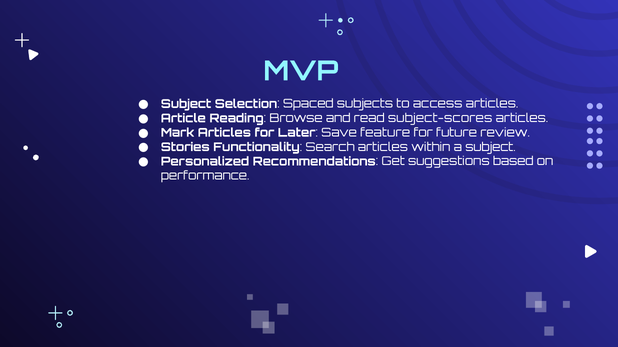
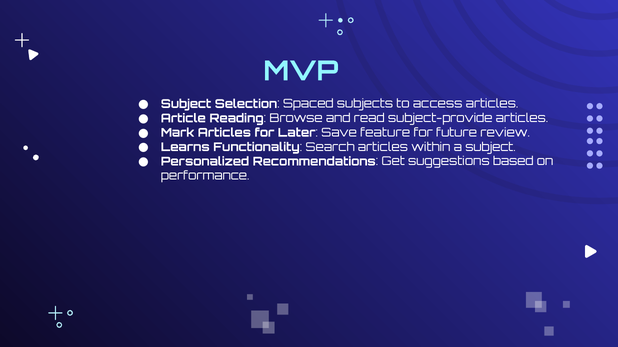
subject-scores: subject-scores -> subject-provide (440, 119)
Stories: Stories -> Learns (185, 147)
